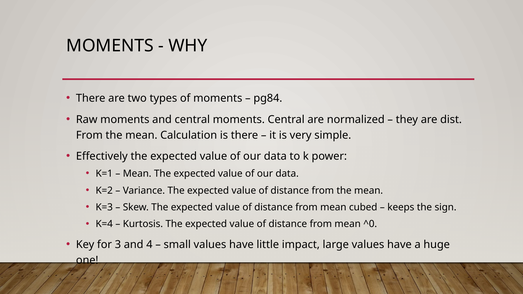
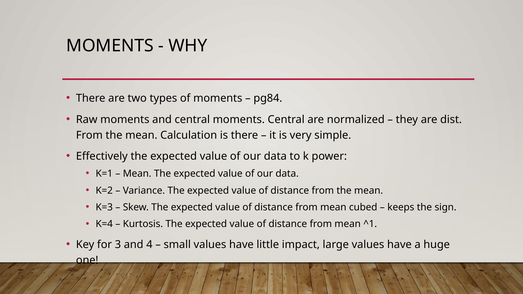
^0: ^0 -> ^1 (370, 224)
